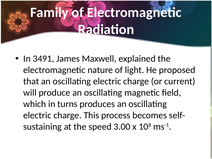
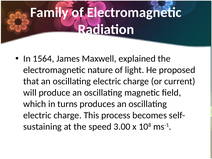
3491: 3491 -> 1564 (43, 59)
